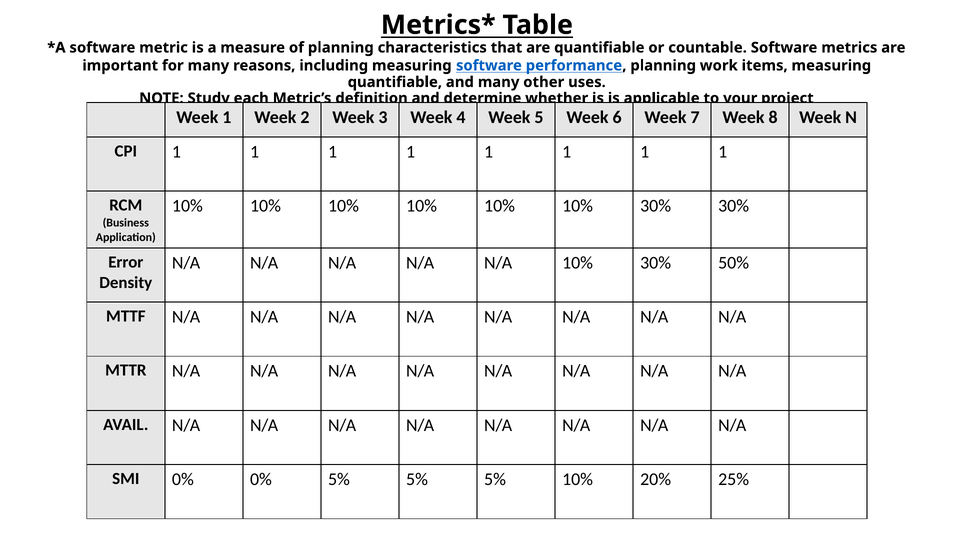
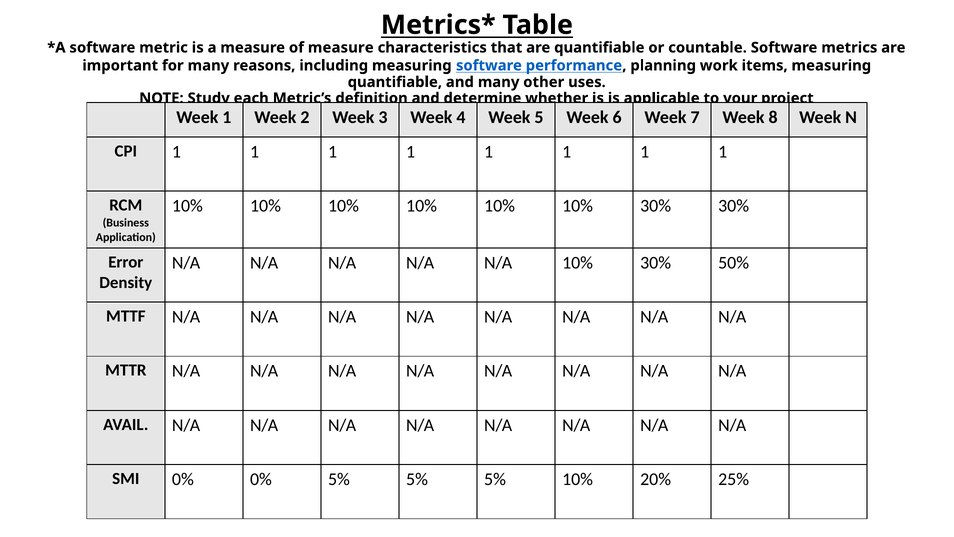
of planning: planning -> measure (341, 48)
